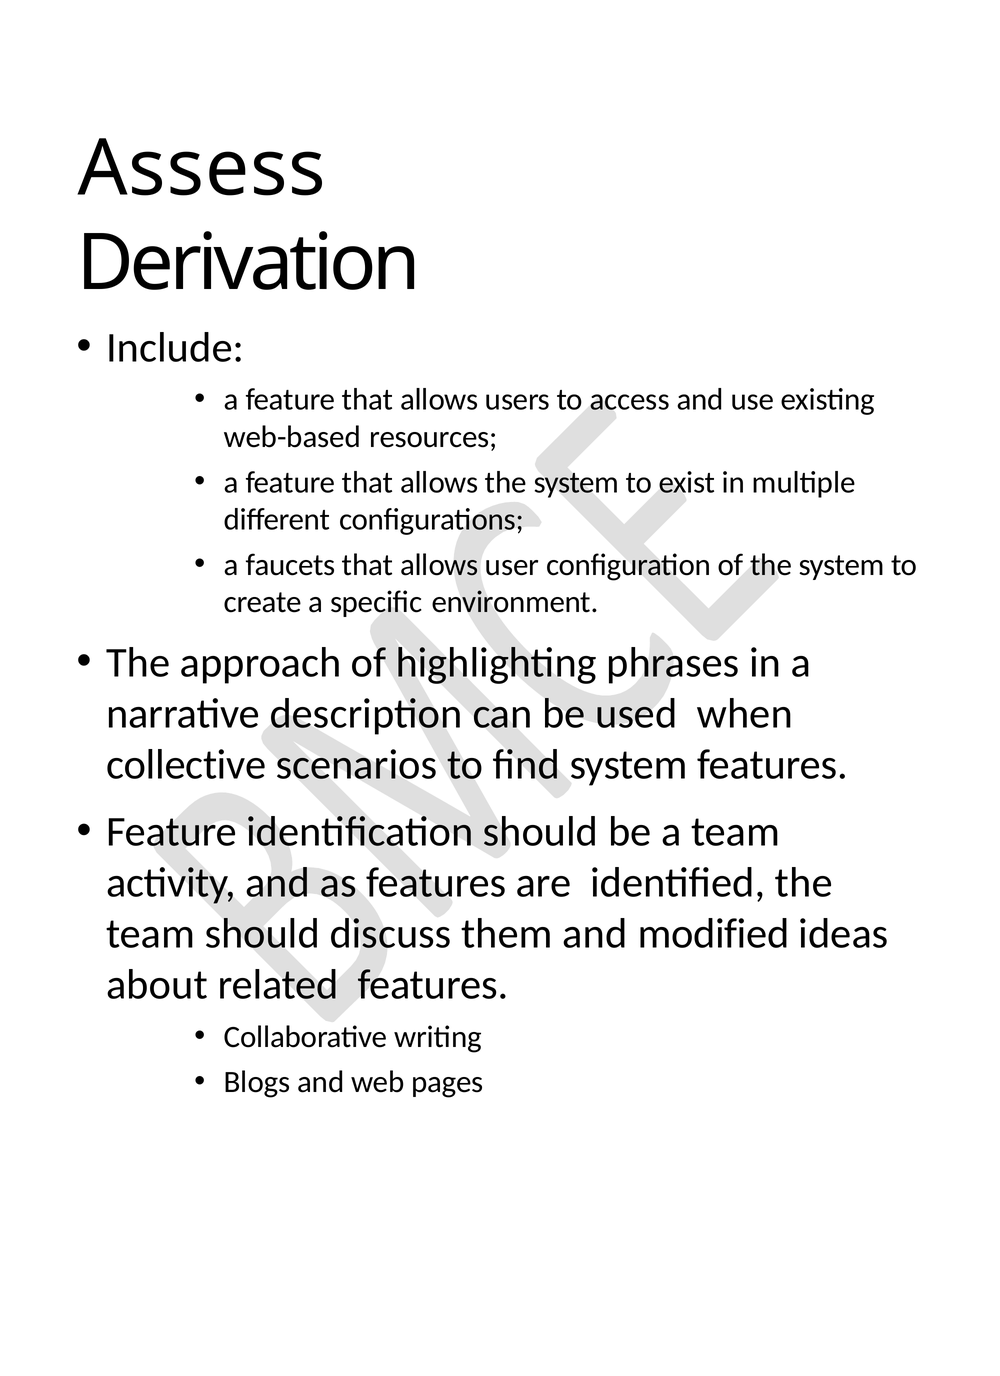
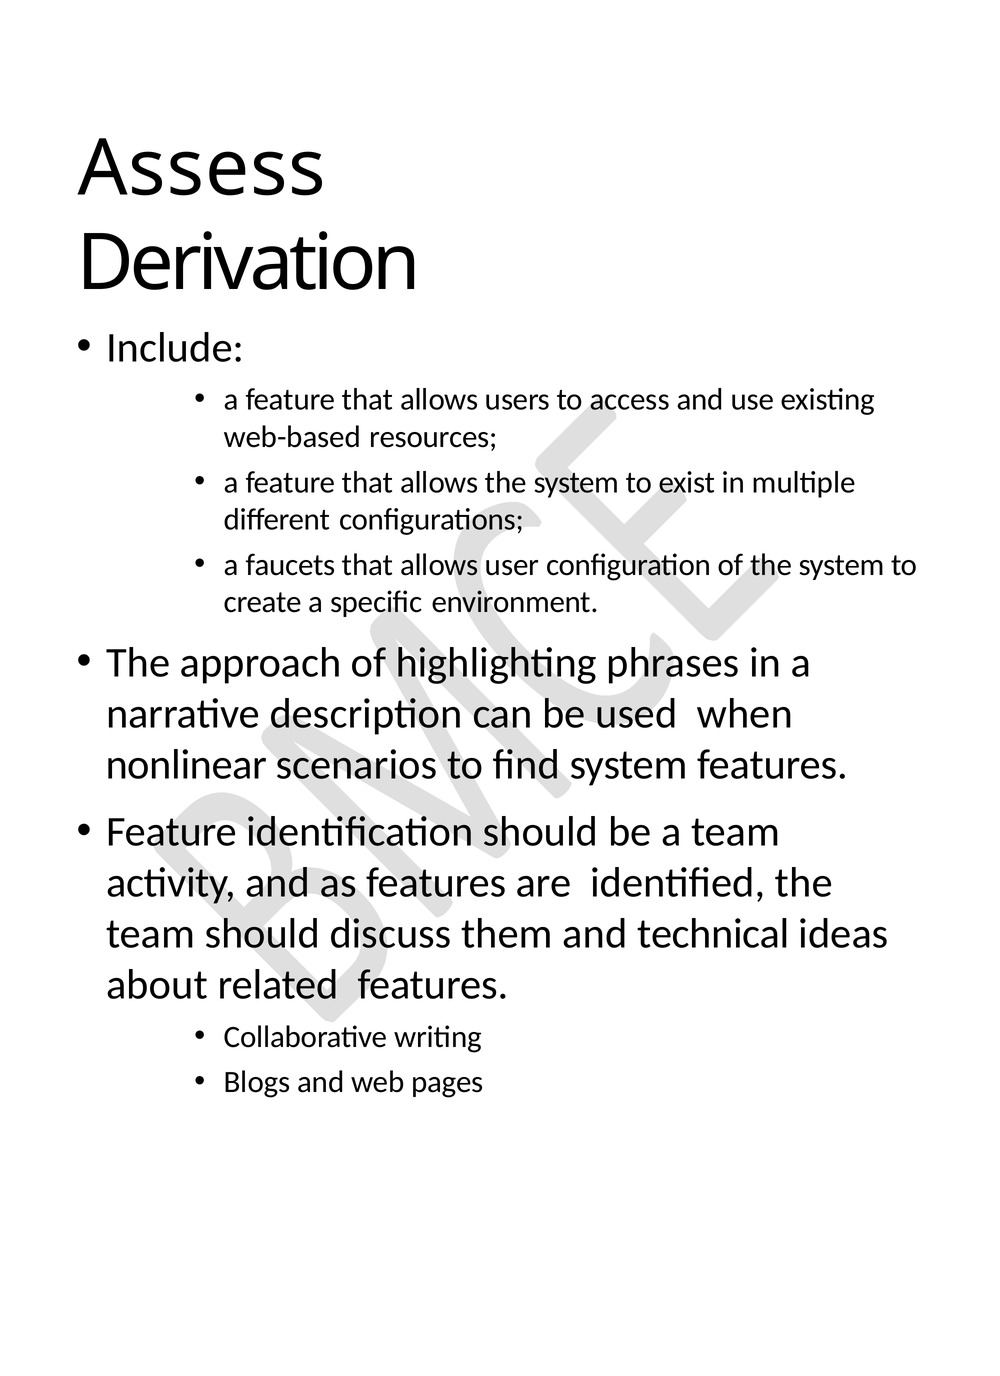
collective: collective -> nonlinear (186, 765)
modified: modified -> technical (714, 934)
